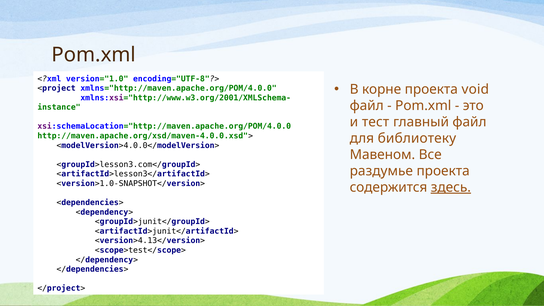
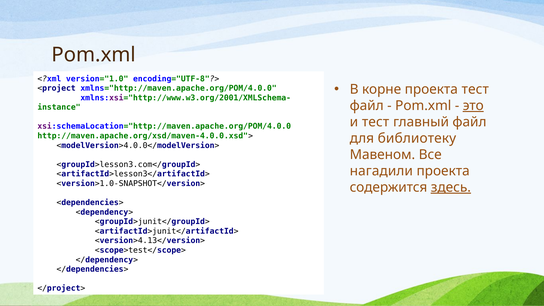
проекта void: void -> тест (475, 89)
это underline: none -> present (473, 106)
раздумье: раздумье -> нагадили (381, 171)
